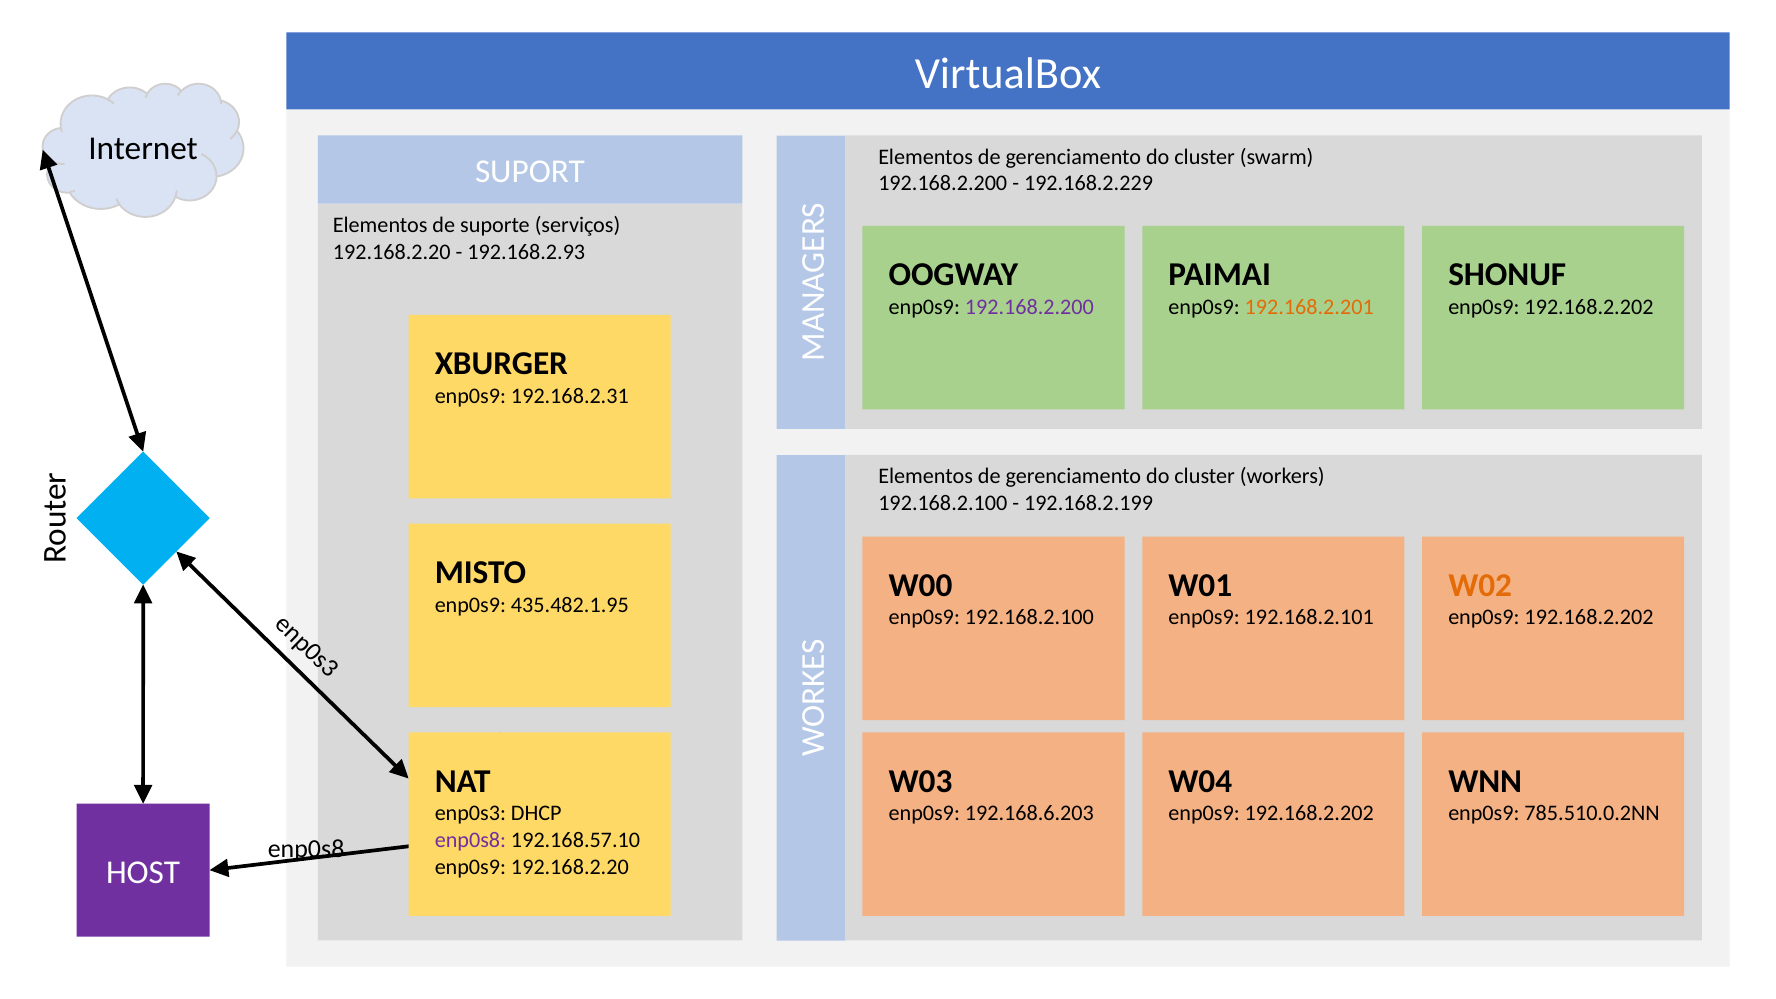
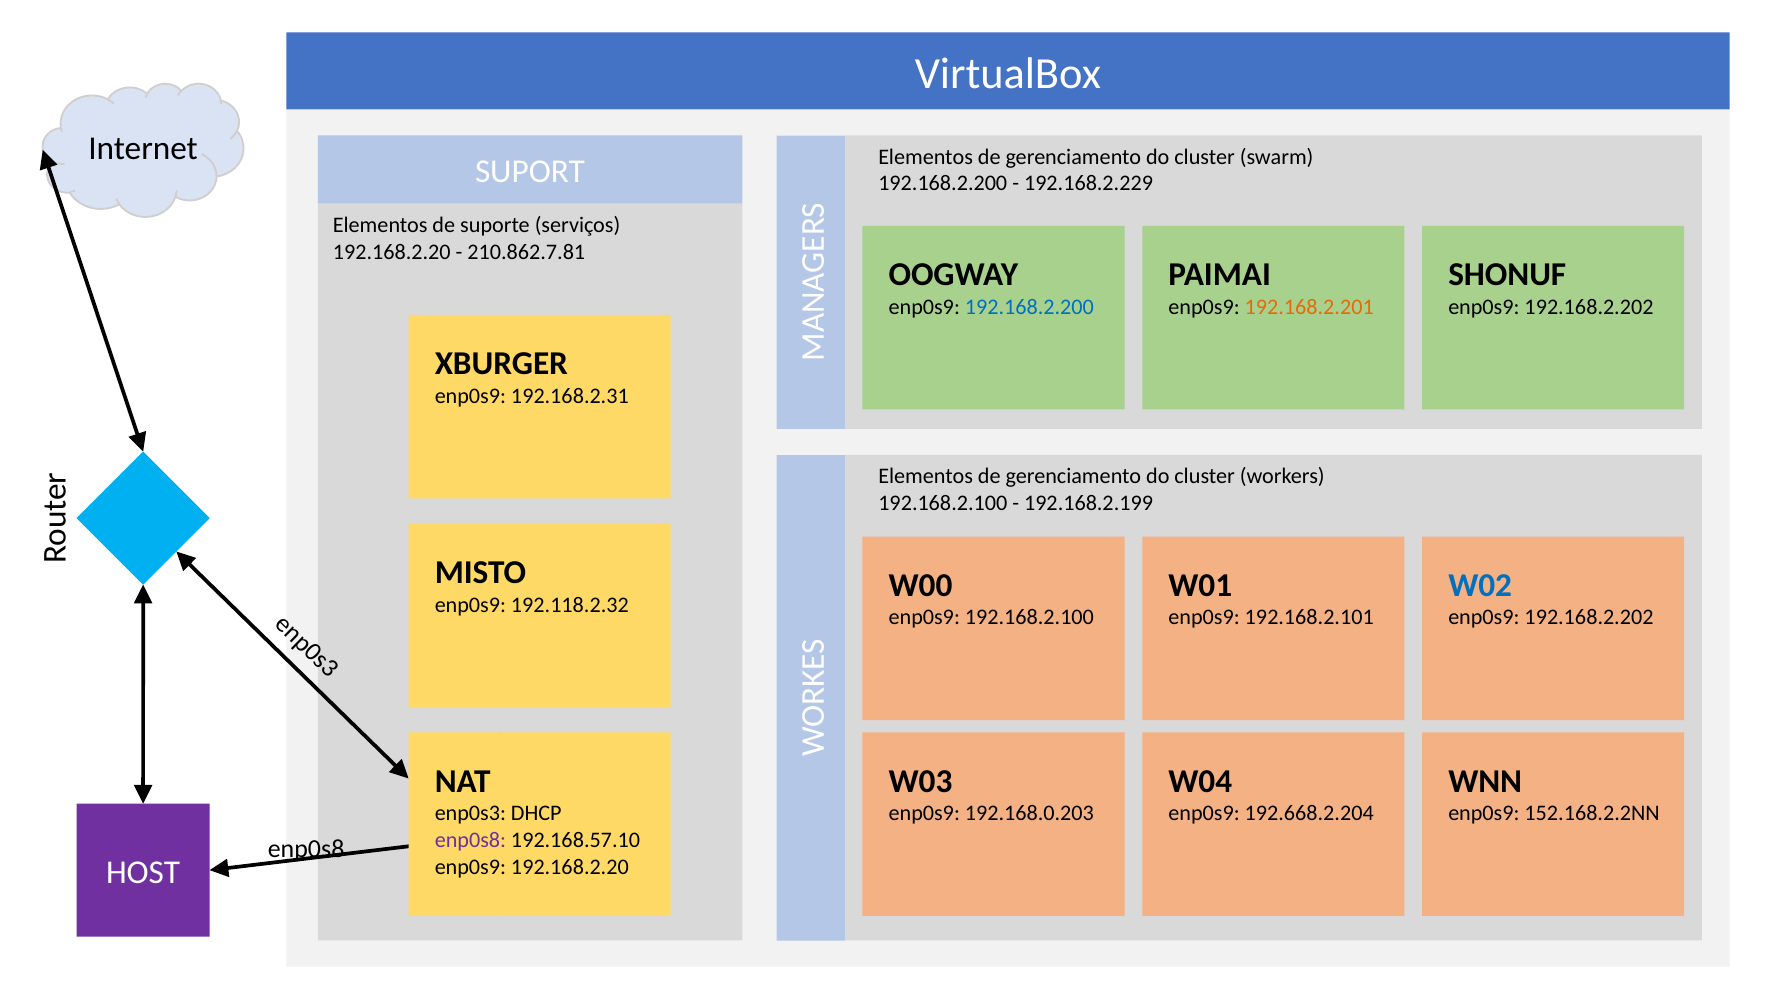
192.168.2.93: 192.168.2.93 -> 210.862.7.81 (526, 252)
192.168.2.200 colour: purple -> blue (1029, 307)
W02 colour: orange -> blue (1480, 585)
435.482.1.95: 435.482.1.95 -> 192.118.2.32 (570, 605)
192.168.6.203: 192.168.6.203 -> 192.168.0.203 (1029, 814)
192.168.2.202: 192.168.2.202 -> 192.668.2.204 (1309, 814)
785.510.0.2NN: 785.510.0.2NN -> 152.168.2.2NN (1592, 814)
